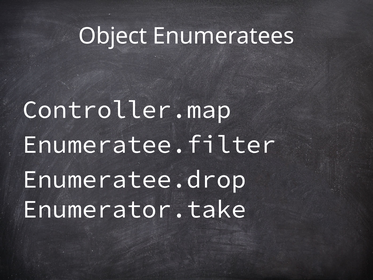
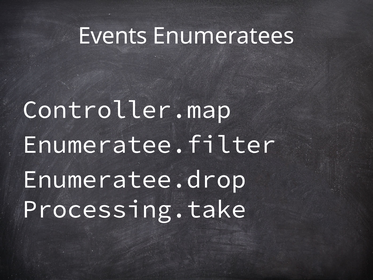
Object: Object -> Events (113, 36)
Enumerator.take: Enumerator.take -> Processing.take (134, 209)
